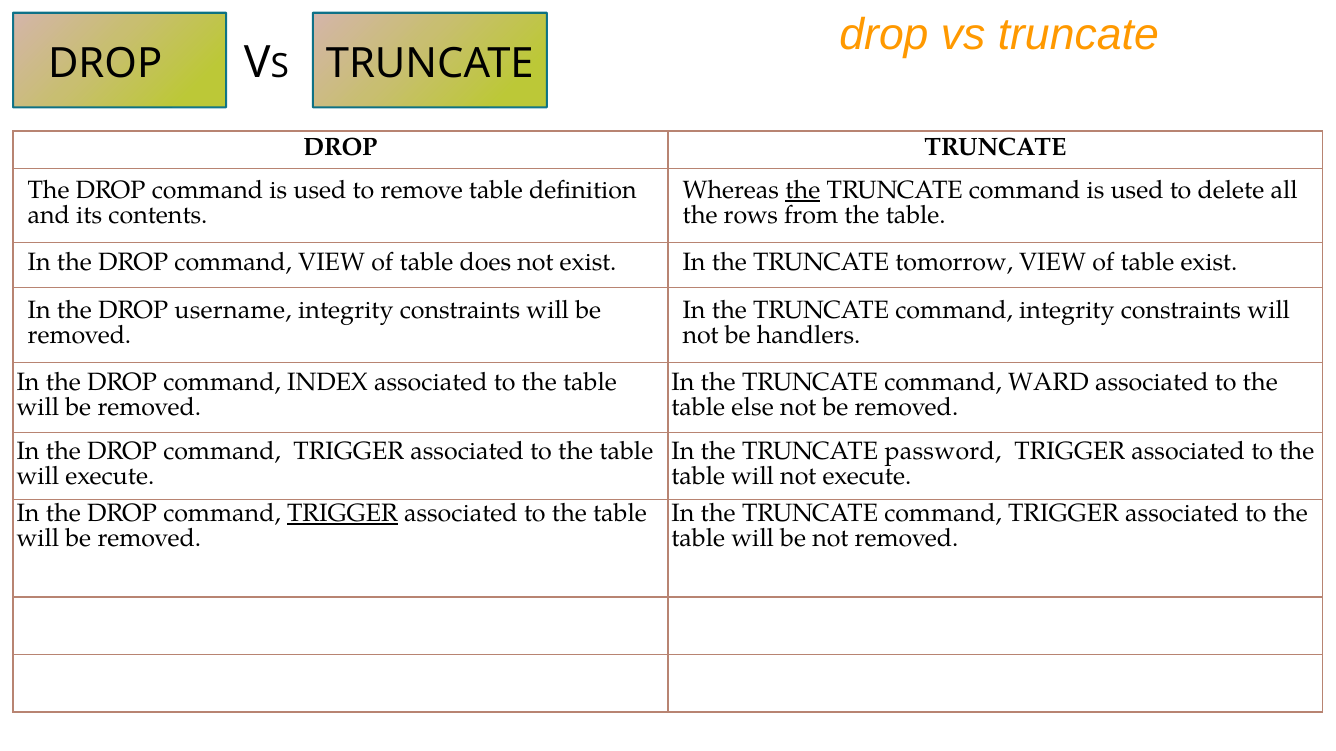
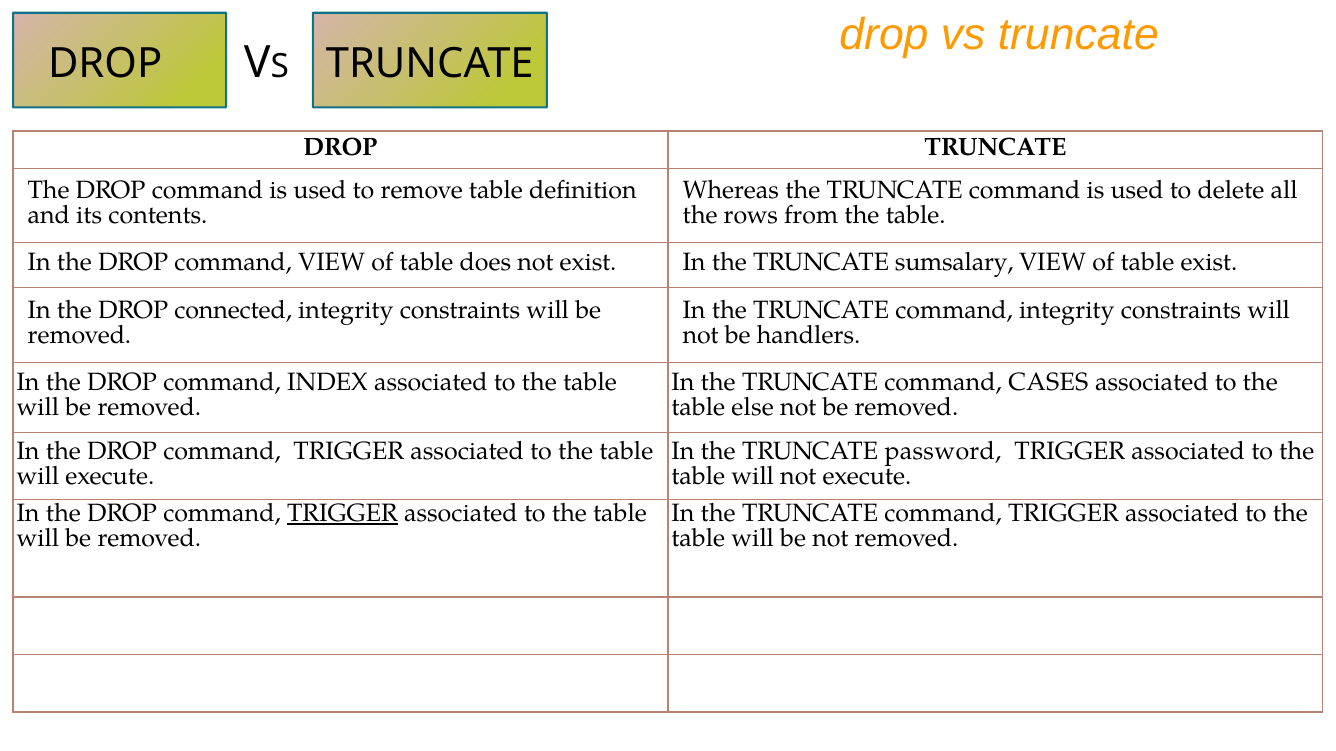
the underline: present -> none (803, 190)
tomorrow: tomorrow -> sumsalary (954, 263)
username: username -> connected (233, 310)
WARD: WARD -> CASES (1048, 383)
